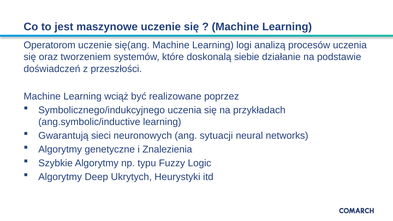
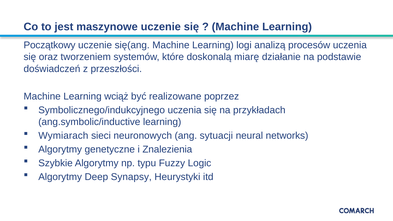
Operatorom: Operatorom -> Początkowy (50, 45)
siebie: siebie -> miarę (247, 57)
Gwarantują: Gwarantują -> Wymiarach (63, 136)
Ukrytych: Ukrytych -> Synapsy (131, 177)
